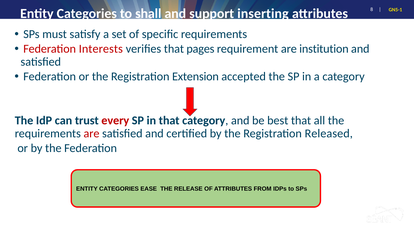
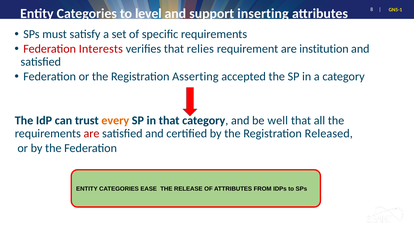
shall: shall -> level (148, 14)
pages: pages -> relies (200, 49)
Extension: Extension -> Asserting (195, 77)
every colour: red -> orange (115, 121)
best: best -> well (278, 121)
